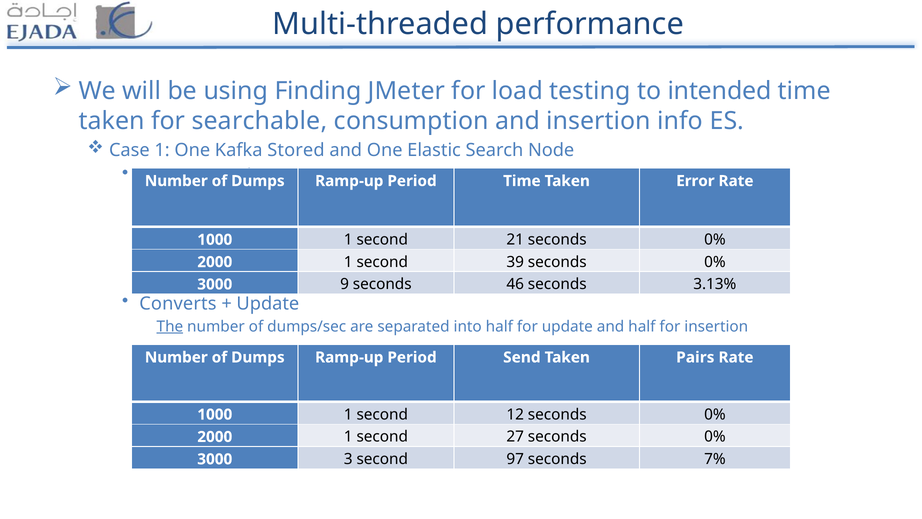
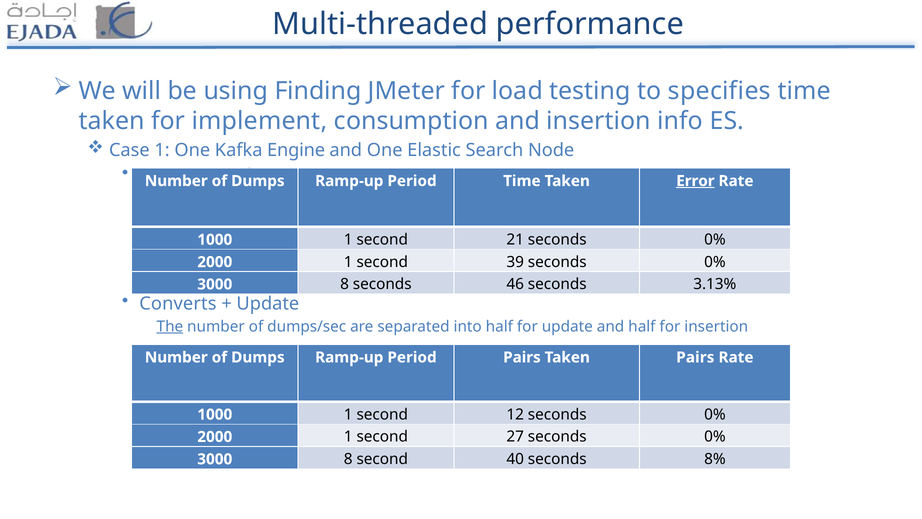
intended: intended -> specifies (719, 91)
searchable: searchable -> implement (259, 121)
Stored: Stored -> Engine (296, 150)
Error underline: none -> present (695, 181)
9: 9 -> 8 (345, 284)
Period Send: Send -> Pairs (522, 357)
3: 3 -> 8 (348, 459)
97: 97 -> 40 (515, 459)
7%: 7% -> 8% (715, 459)
